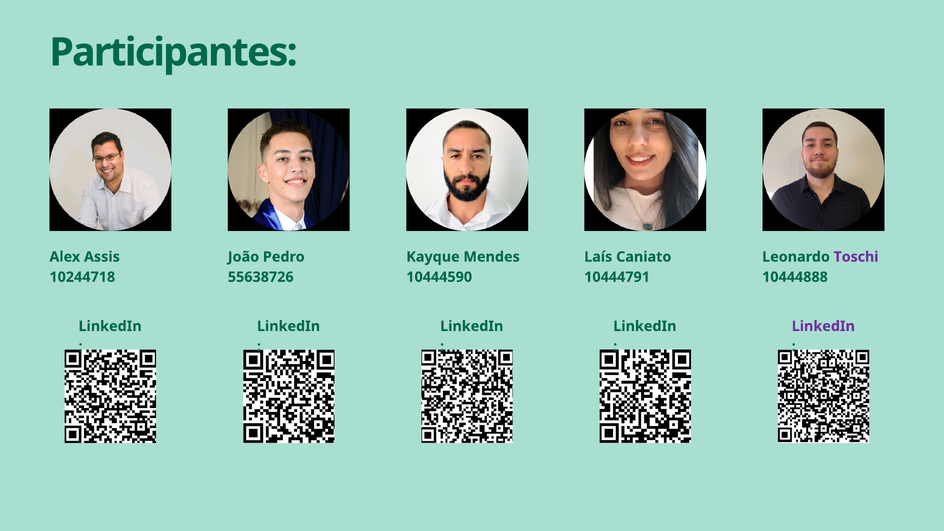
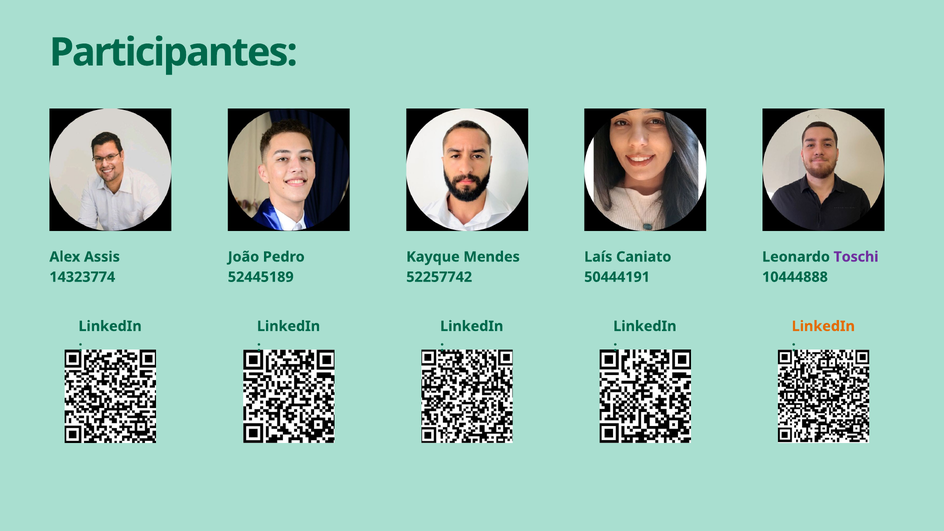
10244718: 10244718 -> 14323774 (82, 277)
55638726: 55638726 -> 52445189 (261, 277)
10444590: 10444590 -> 52257742 (439, 277)
10444791: 10444791 -> 50444191 (617, 277)
LinkedIn colour: purple -> orange (823, 326)
